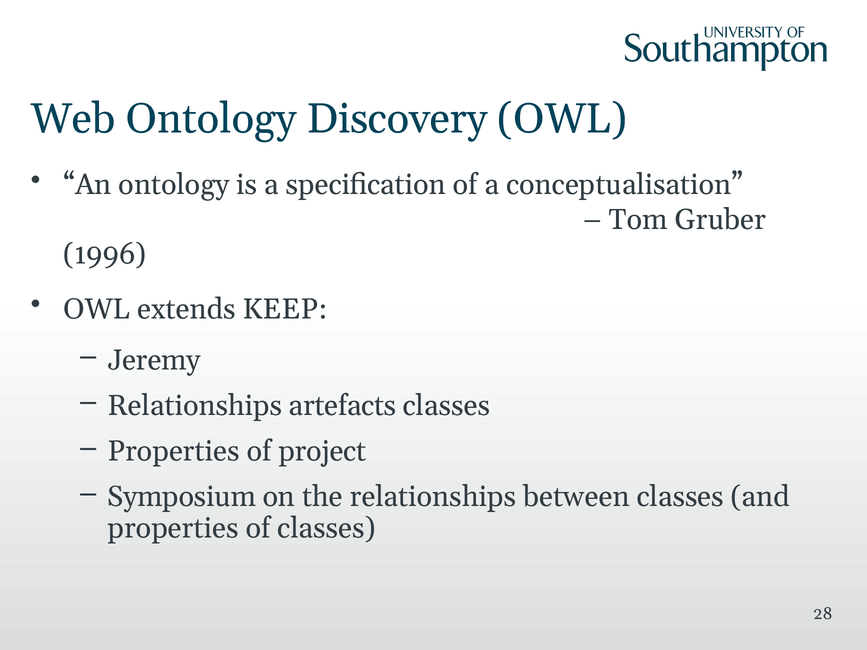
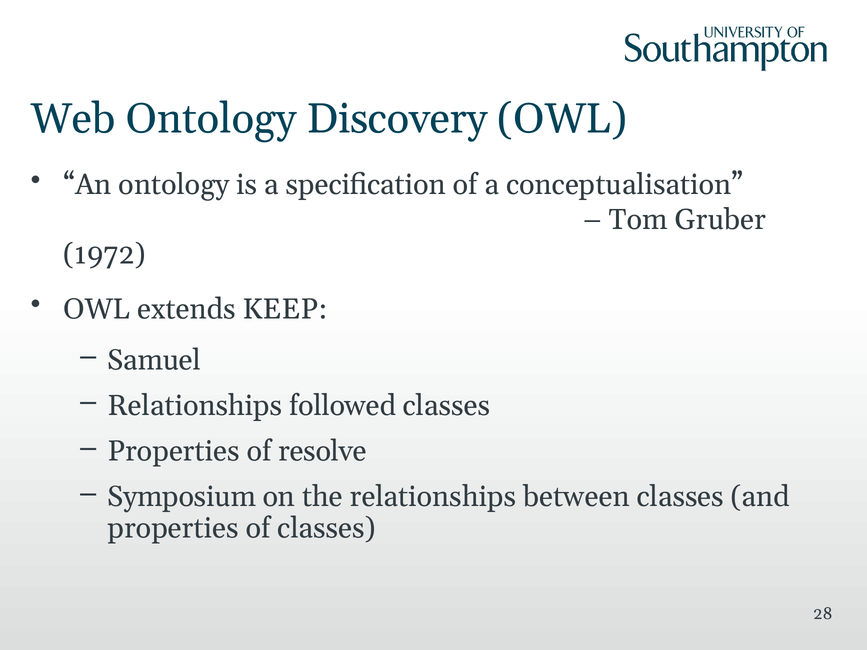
1996: 1996 -> 1972 (105, 254)
Jeremy: Jeremy -> Samuel (154, 360)
artefacts: artefacts -> followed (343, 406)
project: project -> resolve (322, 451)
